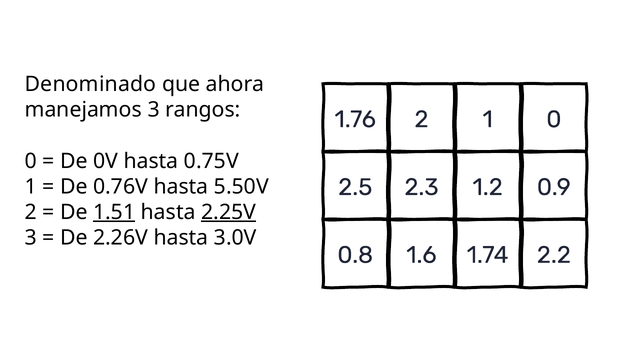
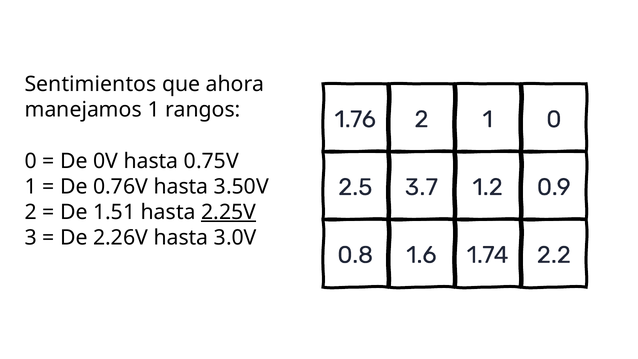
Denominado: Denominado -> Sentimientos (91, 84)
manejamos 3: 3 -> 1 (154, 110)
5.50V: 5.50V -> 3.50V (241, 186)
2.3: 2.3 -> 3.7 (421, 187)
1.51 underline: present -> none (114, 212)
